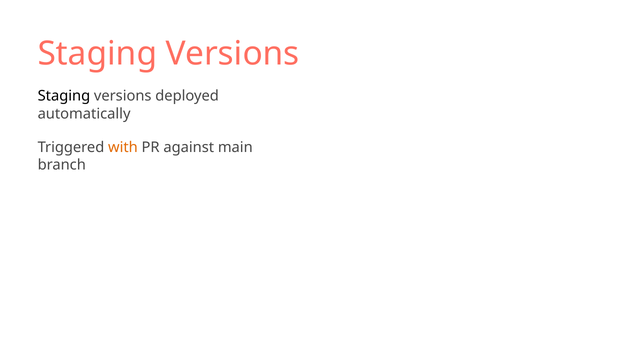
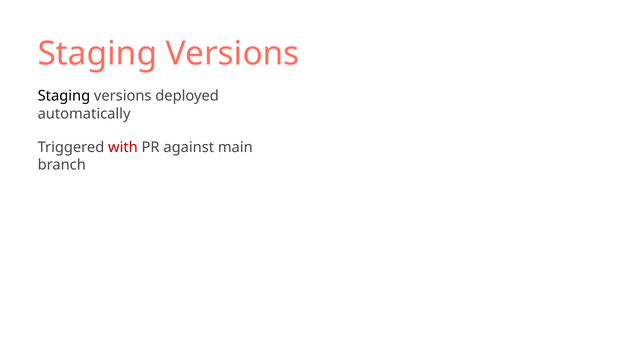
with colour: orange -> red (123, 147)
